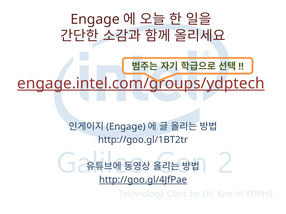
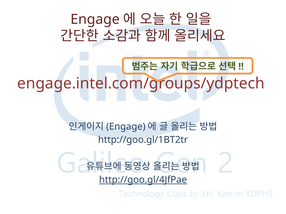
engage.intel.com/groups/ydptech underline: present -> none (141, 84)
